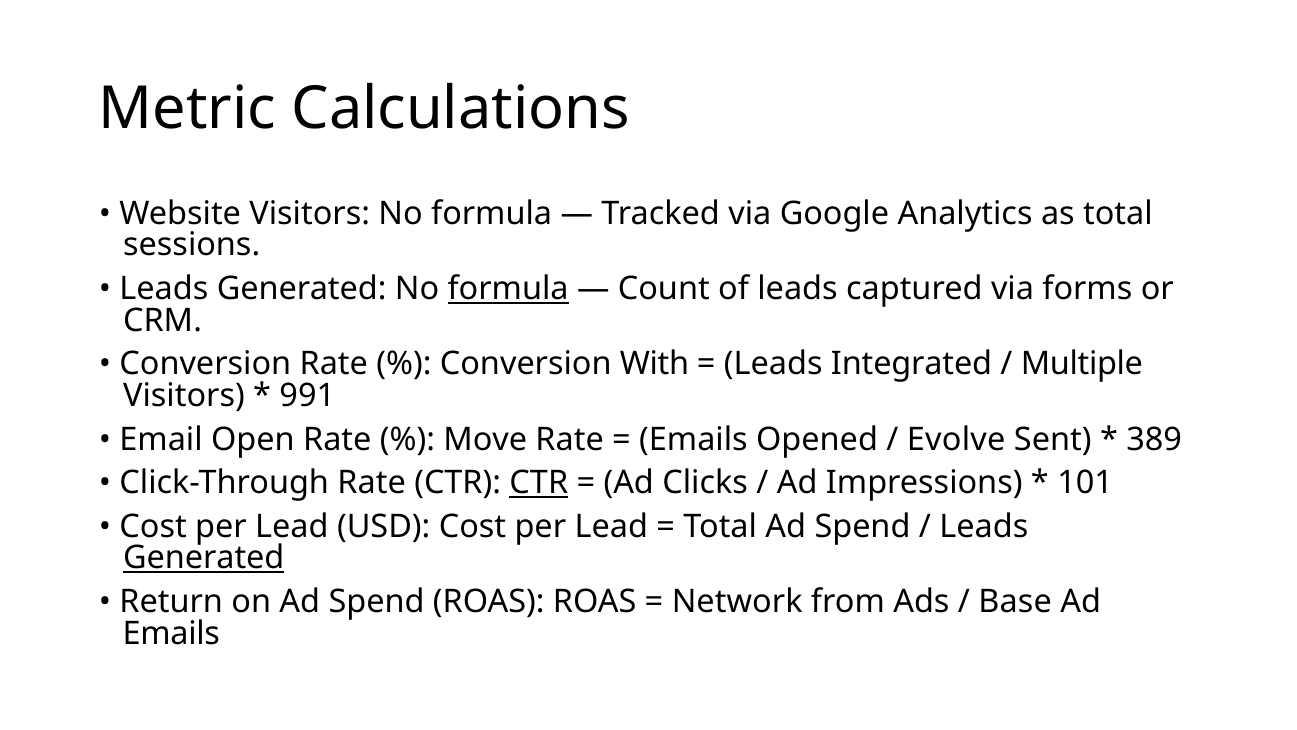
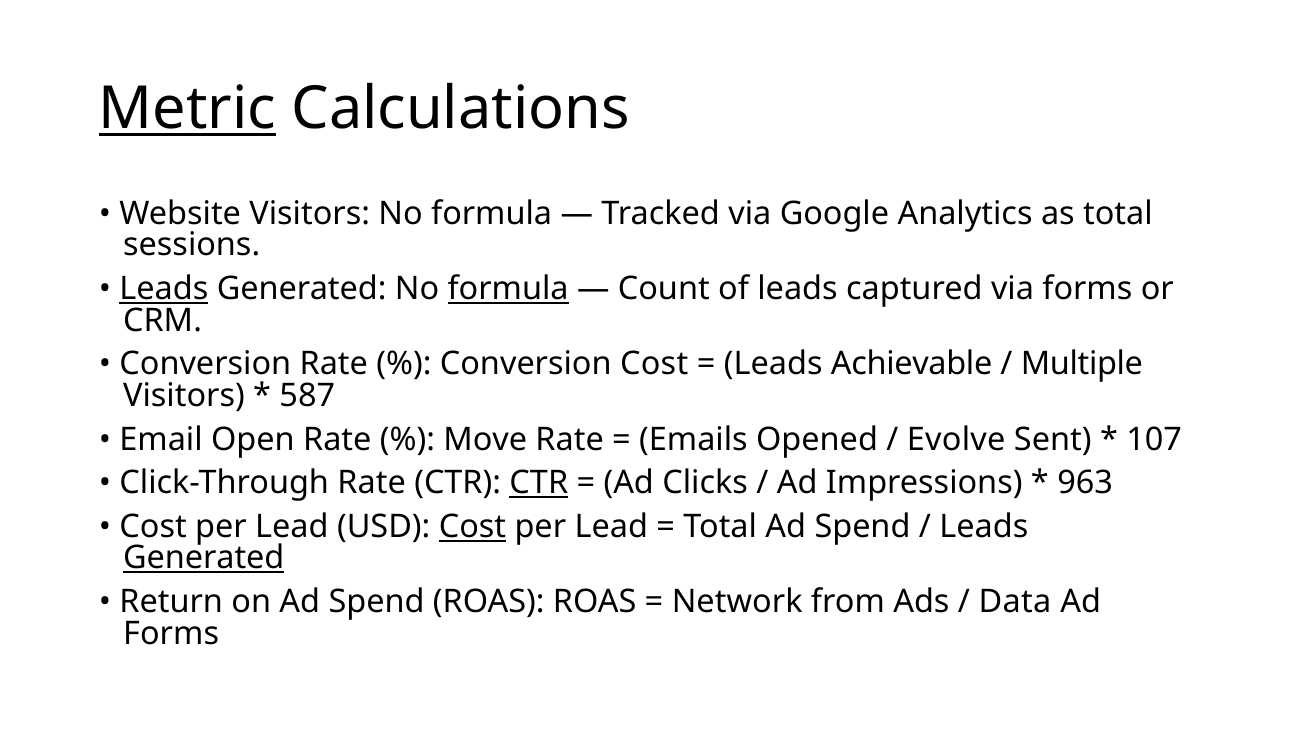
Metric underline: none -> present (187, 109)
Leads underline: none -> present (164, 289)
Conversion With: With -> Cost (654, 364)
Integrated: Integrated -> Achievable (912, 364)
991: 991 -> 587 (307, 395)
389: 389 -> 107 (1154, 439)
101: 101 -> 963 (1085, 483)
Cost underline: none -> present (473, 526)
Base: Base -> Data (1015, 602)
Emails: Emails -> Forms (171, 633)
